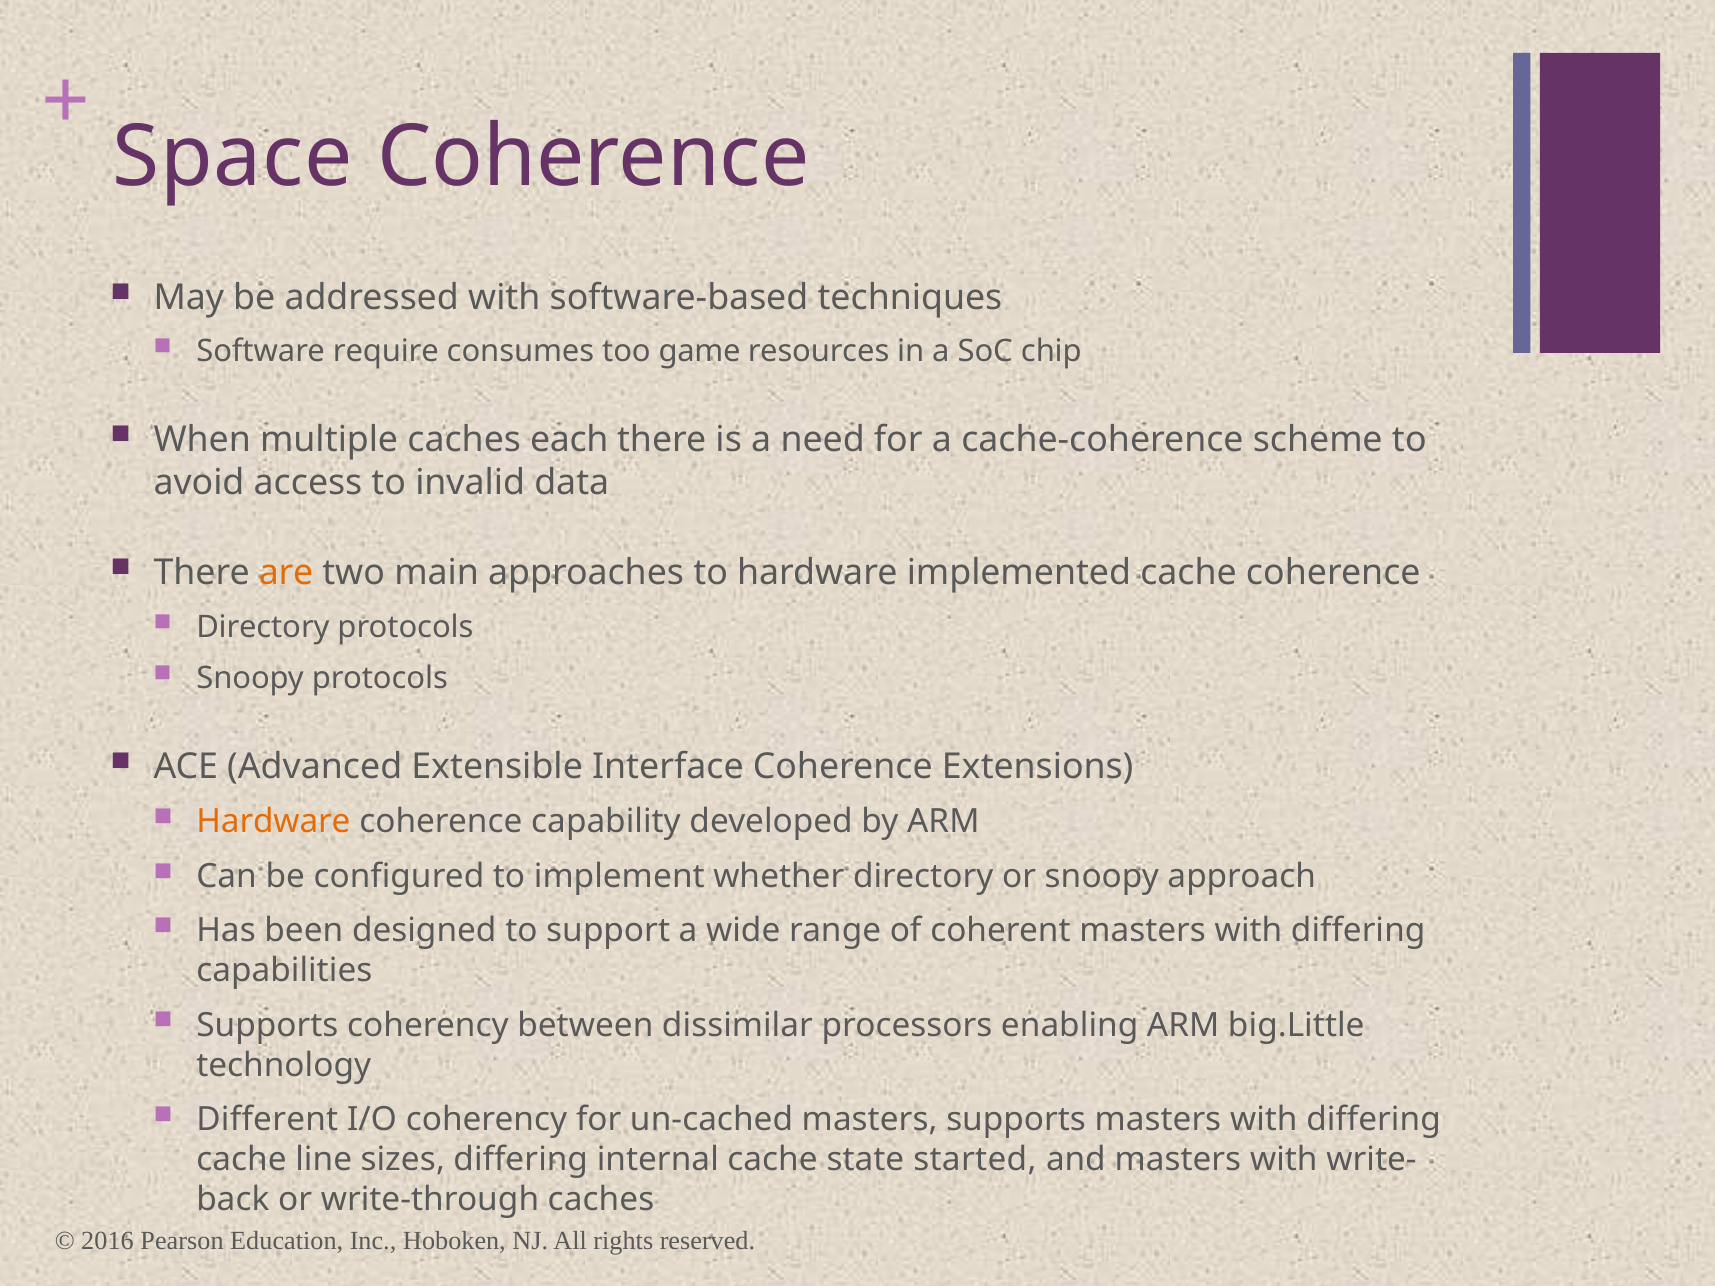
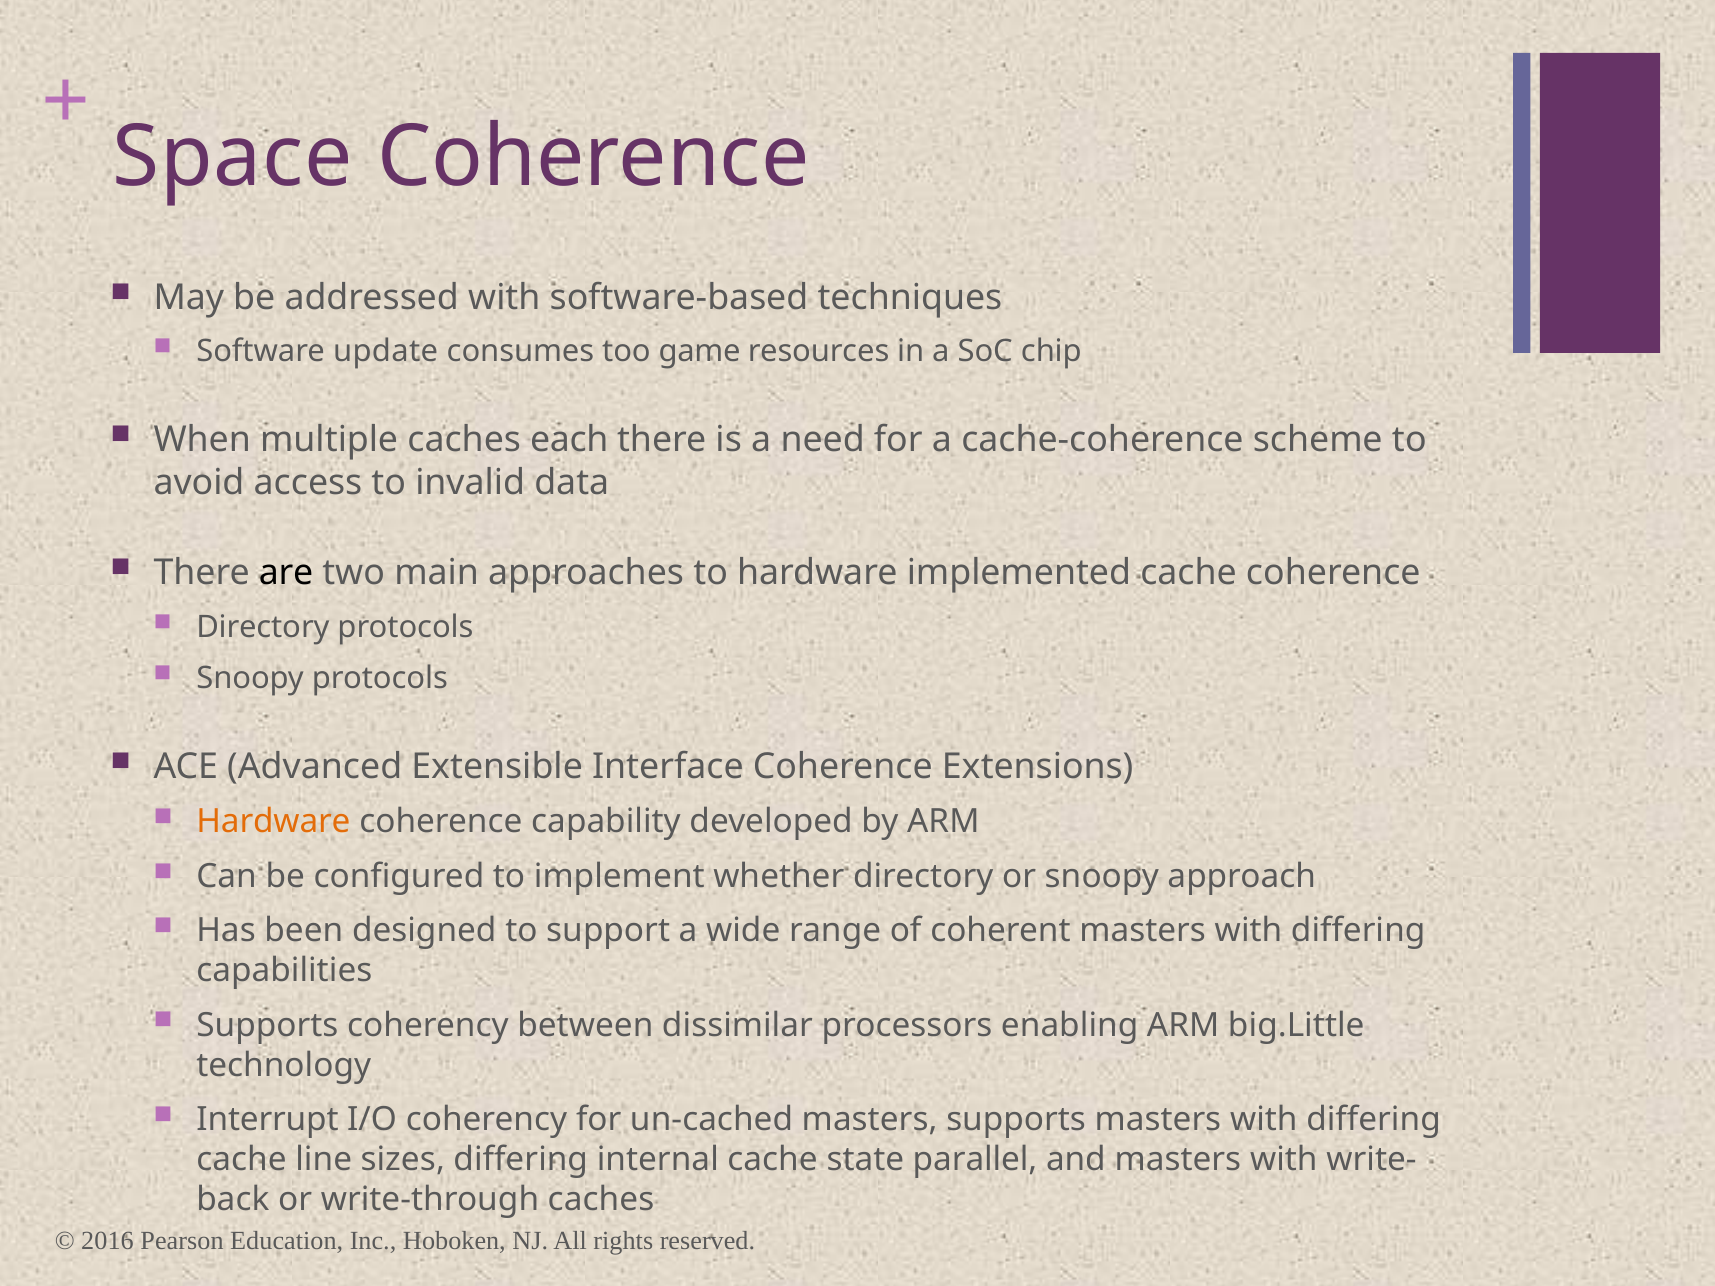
require: require -> update (386, 351)
are colour: orange -> black (286, 573)
Different: Different -> Interrupt (267, 1120)
started: started -> parallel (975, 1160)
